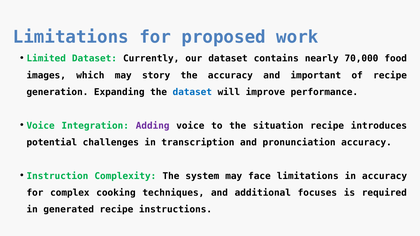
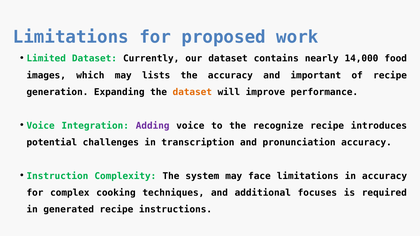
70,000: 70,000 -> 14,000 (361, 59)
story: story -> lists (156, 75)
dataset colour: blue -> orange (192, 92)
situation: situation -> recognize (278, 126)
